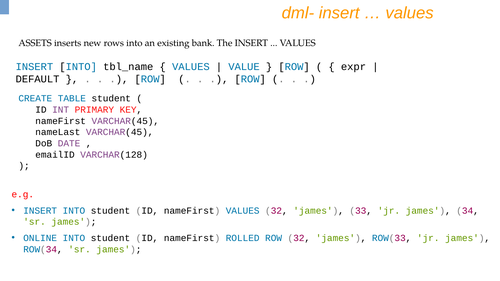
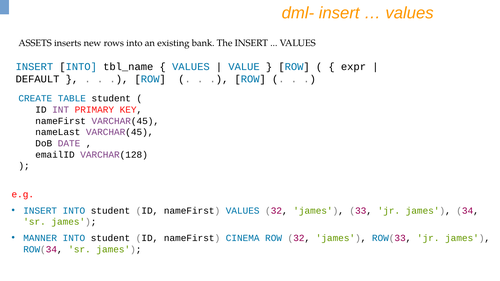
ONLINE: ONLINE -> MANNER (40, 238)
ROLLED: ROLLED -> CINEMA (243, 238)
